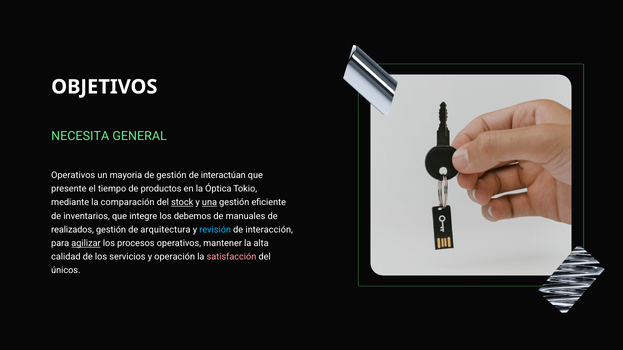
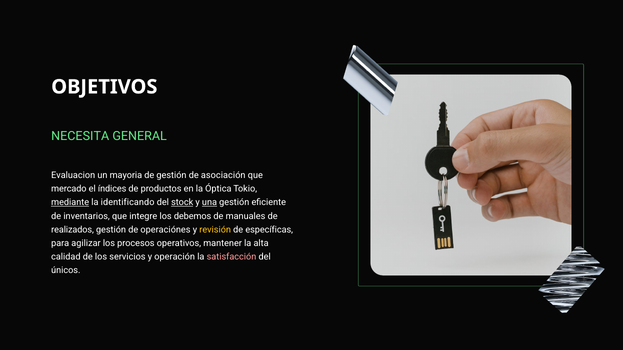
Operativos: Operativos -> Evaluacion (73, 175)
interactúan: interactúan -> asociación (223, 175)
presente: presente -> mercado (69, 189)
tiempo: tiempo -> índices (112, 189)
mediante underline: none -> present (70, 203)
comparación: comparación -> identificando (128, 203)
arquitectura: arquitectura -> operaciónes (165, 230)
revisión colour: light blue -> yellow (215, 230)
interacción: interacción -> específicas (269, 230)
agilizar underline: present -> none (86, 244)
